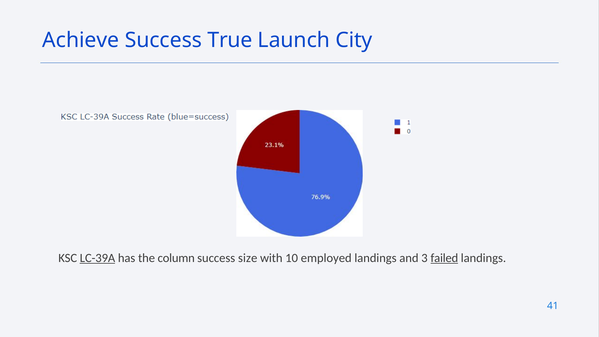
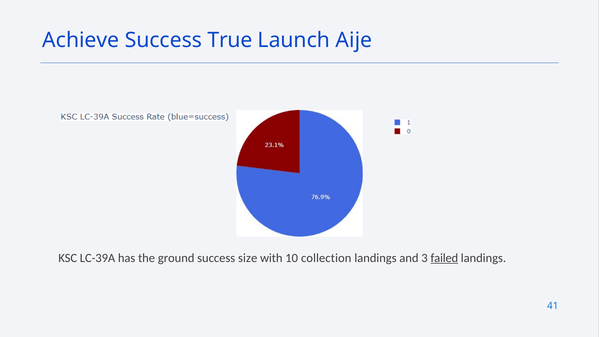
City: City -> Aije (354, 40)
LC-39A underline: present -> none (98, 258)
column: column -> ground (176, 258)
employed: employed -> collection (326, 258)
